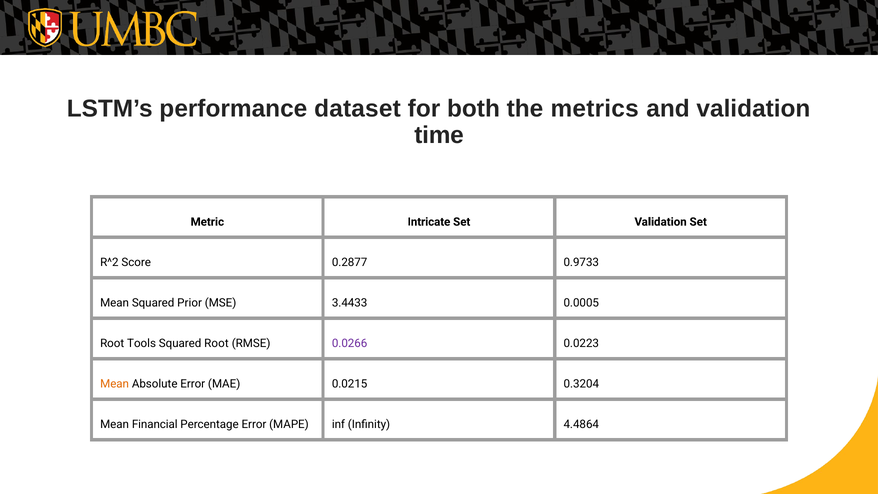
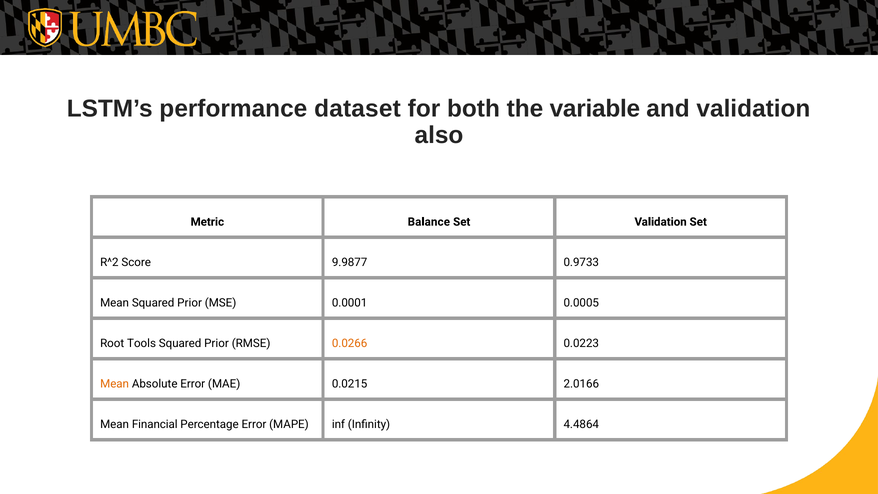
metrics: metrics -> variable (595, 109)
time: time -> also (439, 135)
Intricate: Intricate -> Balance (429, 222)
0.2877: 0.2877 -> 9.9877 (350, 262)
3.4433: 3.4433 -> 0.0001 (350, 303)
Root: Root -> Prior (217, 343)
0.0266 colour: purple -> orange (350, 343)
0.3204: 0.3204 -> 2.0166 (581, 384)
